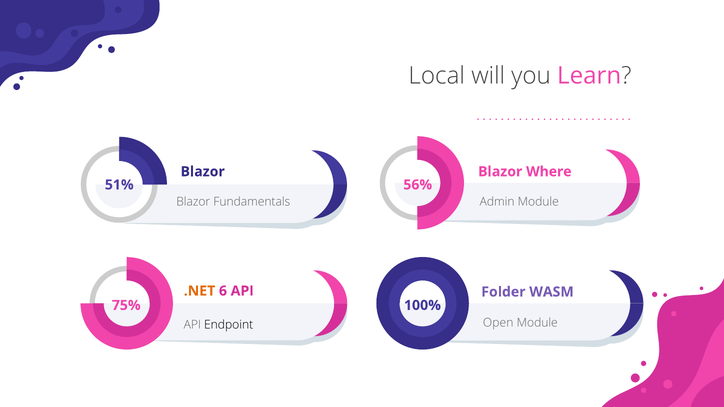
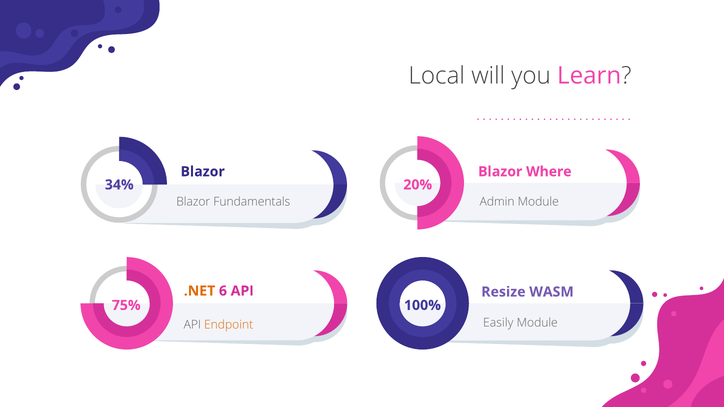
51%: 51% -> 34% (119, 185)
56%: 56% -> 20% (418, 185)
Folder: Folder -> Resize (503, 292)
Open: Open -> Easily (498, 323)
Endpoint colour: black -> orange (229, 325)
